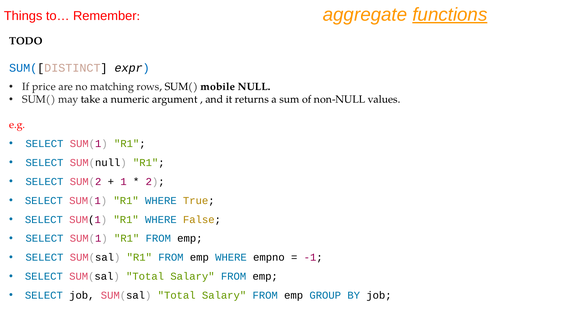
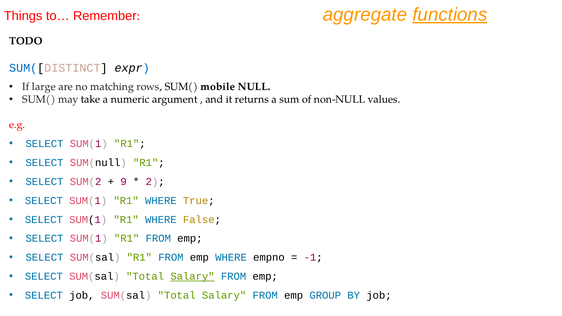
price: price -> large (44, 87)
1: 1 -> 9 (124, 182)
Salary underline: none -> present (192, 277)
